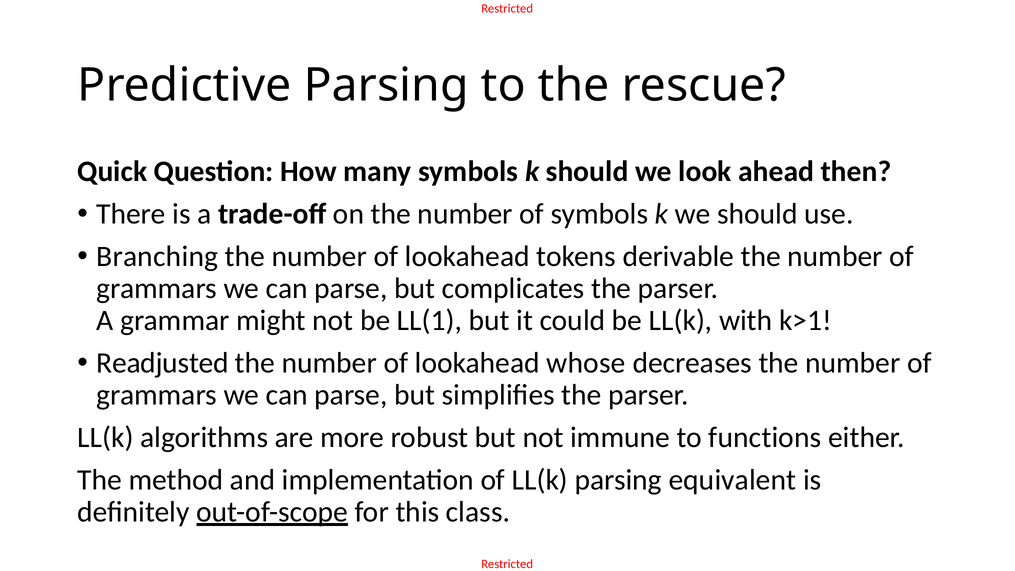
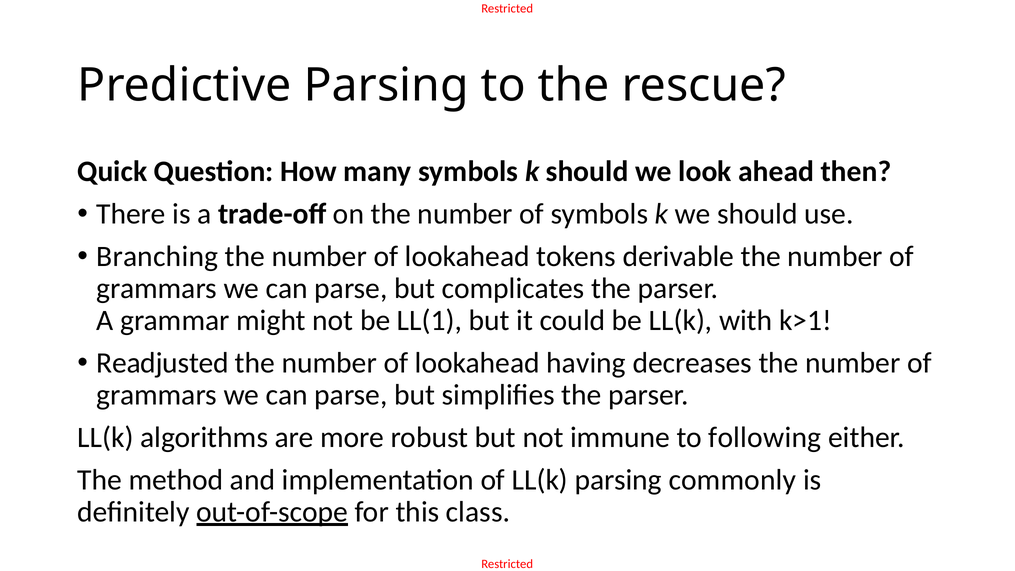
whose: whose -> having (586, 363)
functions: functions -> following (765, 437)
equivalent: equivalent -> commonly (732, 480)
